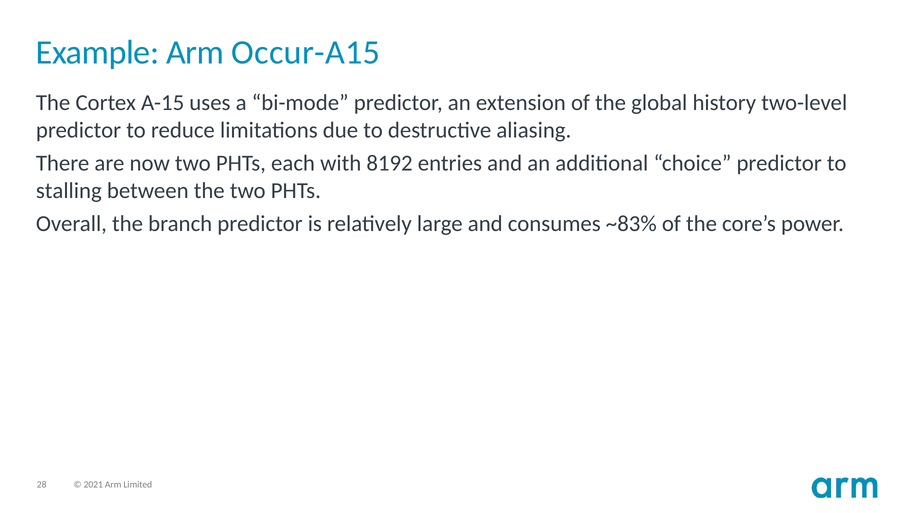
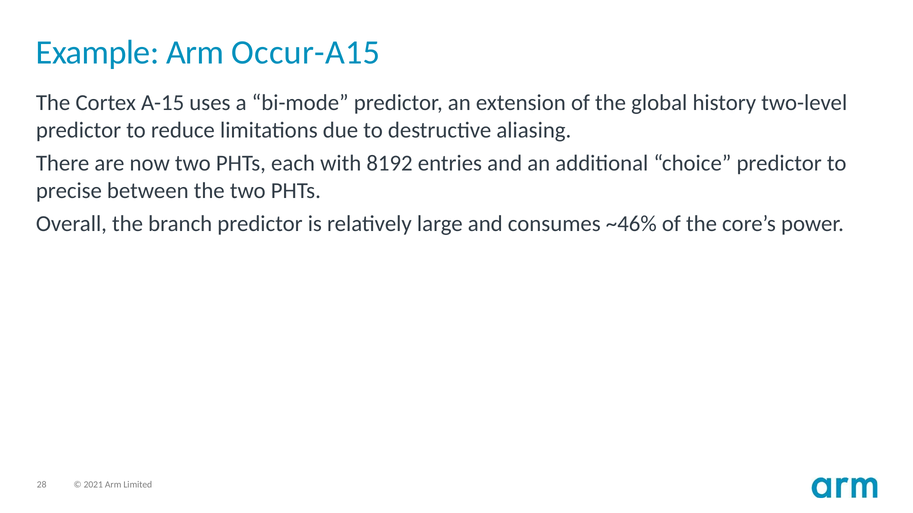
stalling: stalling -> precise (69, 191)
~83%: ~83% -> ~46% (631, 224)
